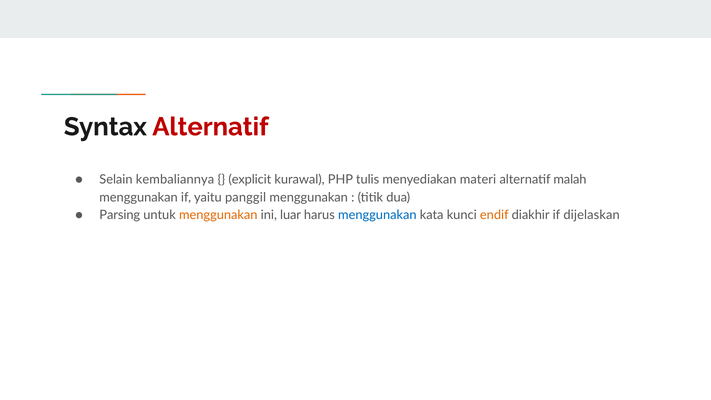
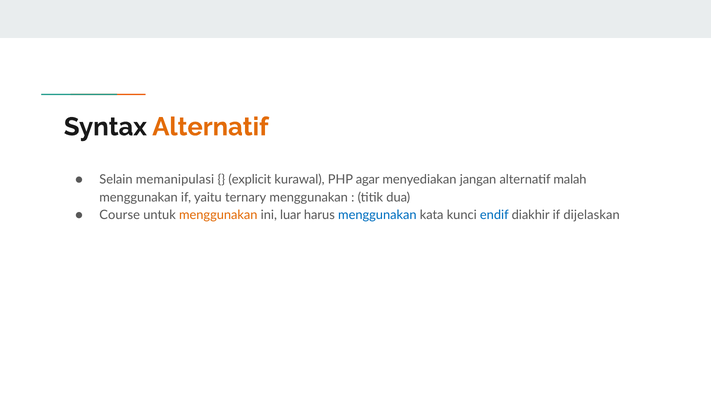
Alternatif colour: red -> orange (210, 127)
kembaliannya: kembaliannya -> memanipulasi (175, 180)
tulis: tulis -> agar (368, 180)
materi: materi -> jangan (478, 180)
panggil: panggil -> ternary (246, 197)
Parsing: Parsing -> Course (120, 215)
endif colour: orange -> blue (494, 215)
